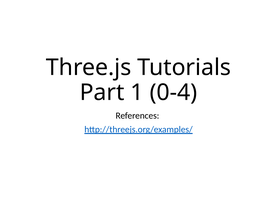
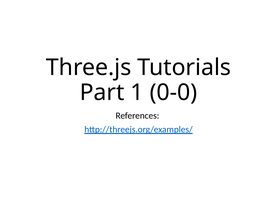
0-4: 0-4 -> 0-0 (173, 92)
